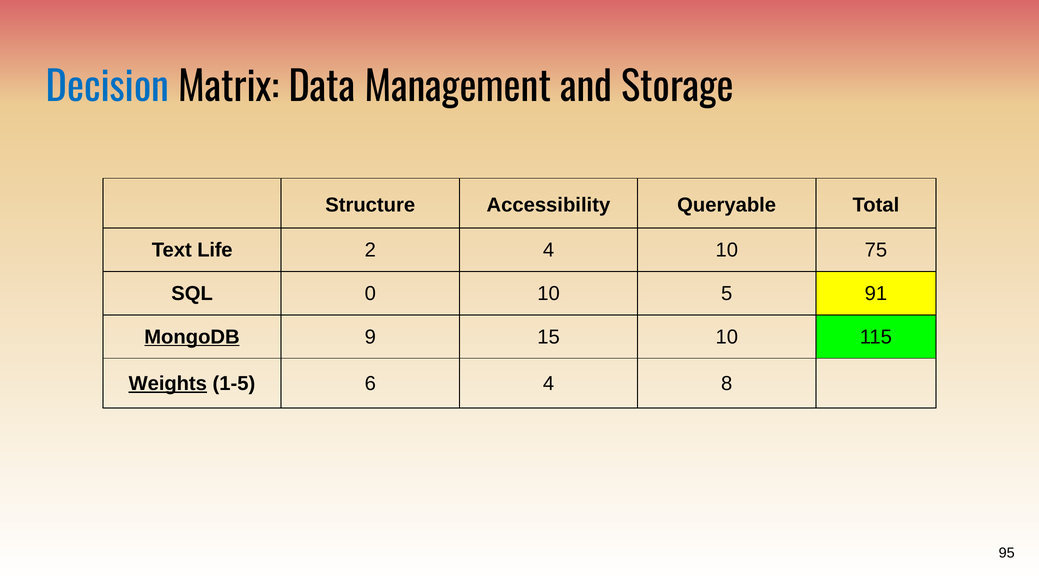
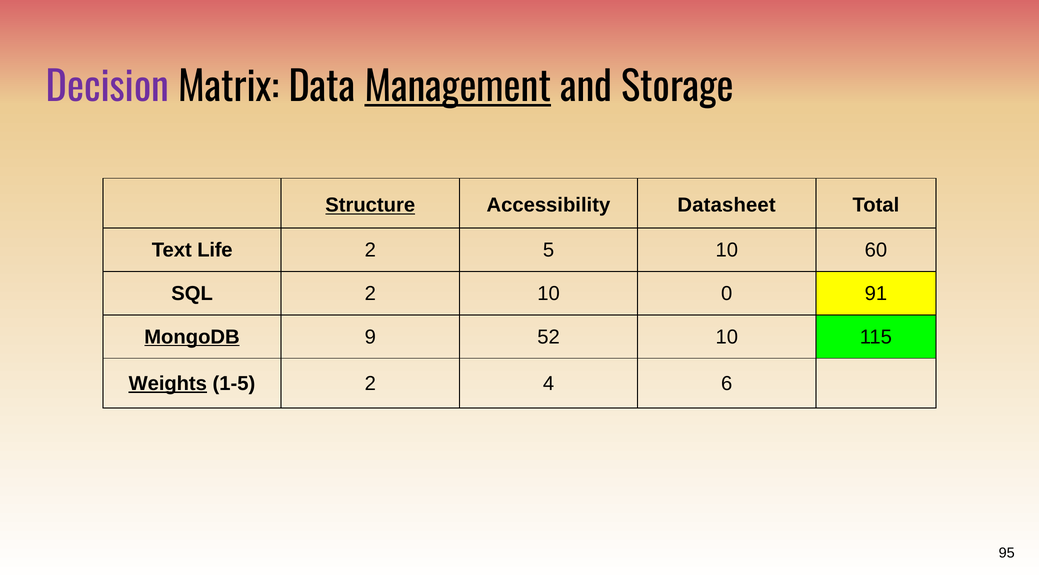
Decision colour: blue -> purple (107, 88)
Management underline: none -> present (458, 88)
Structure underline: none -> present (370, 205)
Queryable: Queryable -> Datasheet (727, 205)
2 4: 4 -> 5 (549, 250)
75: 75 -> 60 (876, 250)
SQL 0: 0 -> 2 (370, 294)
5: 5 -> 0 (727, 294)
15: 15 -> 52 (549, 337)
1-5 6: 6 -> 2 (370, 384)
8: 8 -> 6 (727, 384)
